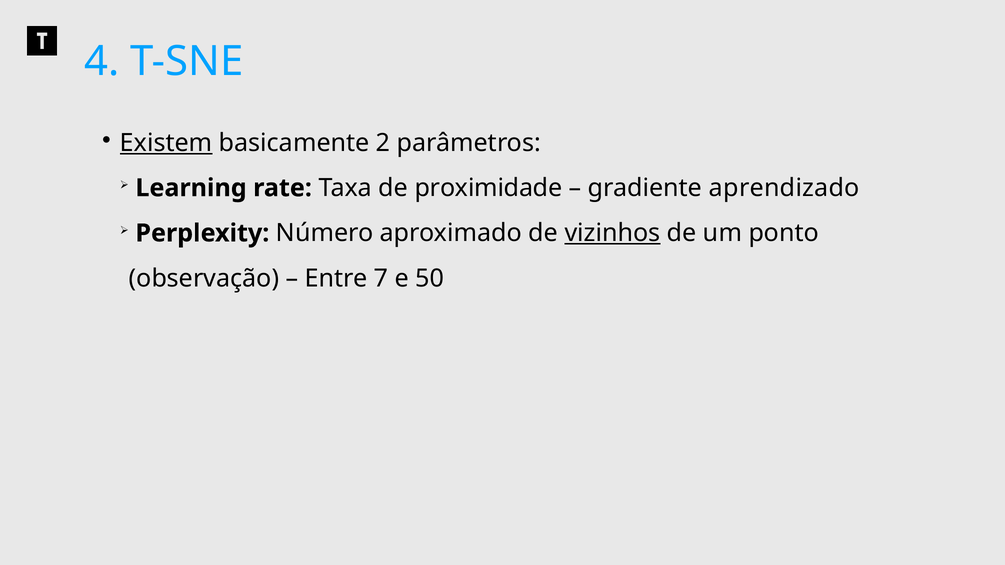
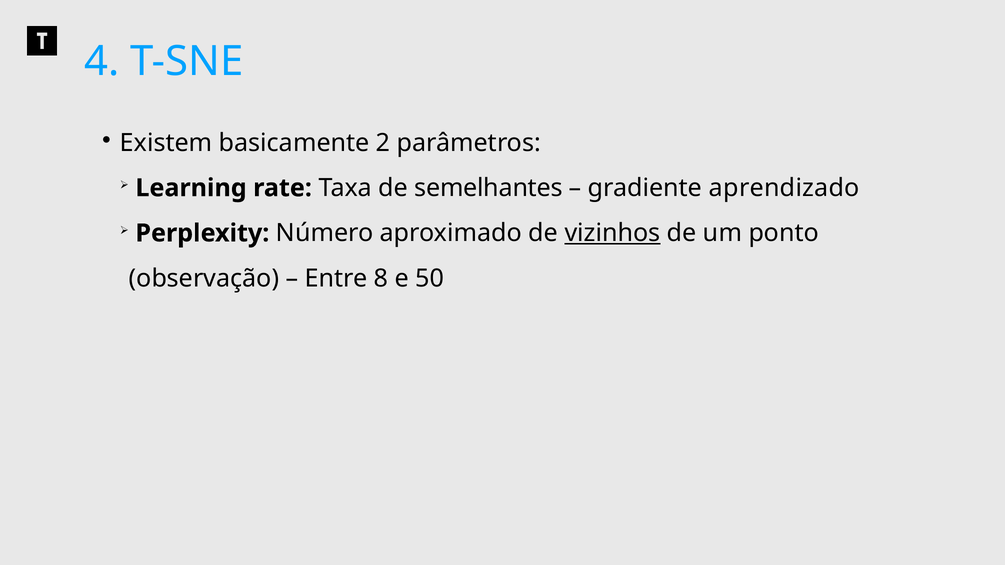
Existem underline: present -> none (166, 143)
proximidade: proximidade -> semelhantes (489, 188)
7: 7 -> 8 (381, 279)
